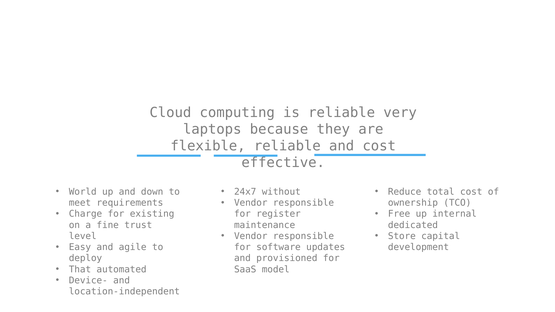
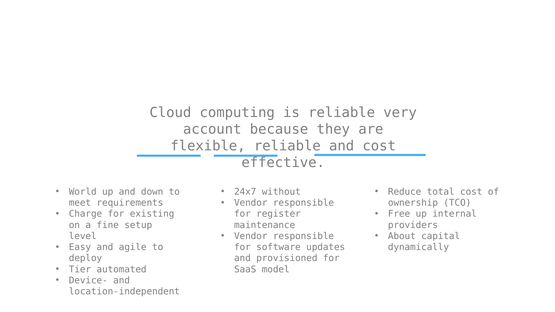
laptops: laptops -> account (212, 129)
trust: trust -> setup (138, 225)
dedicated: dedicated -> providers (413, 225)
Store: Store -> About (402, 236)
development: development -> dynamically (418, 247)
That: That -> Tier (80, 270)
